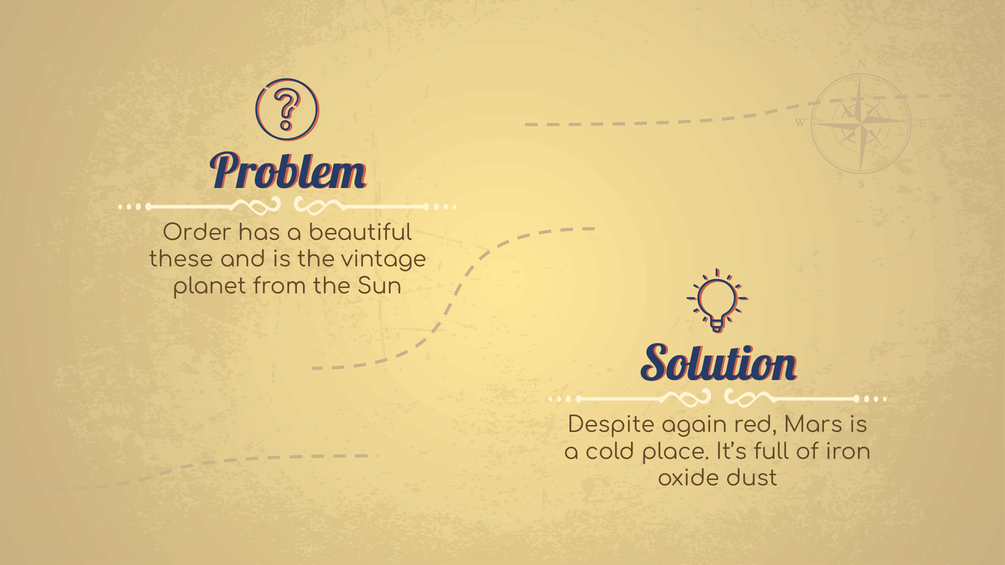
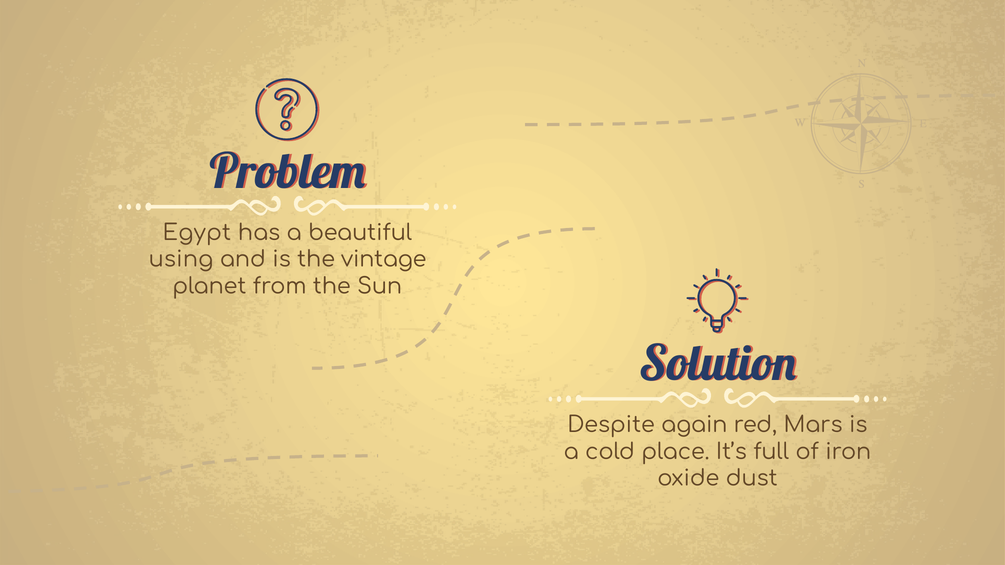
Order: Order -> Egypt (197, 233)
these: these -> using (181, 260)
